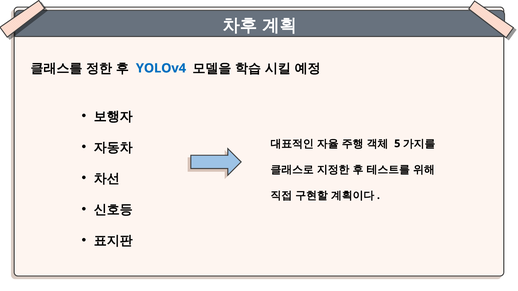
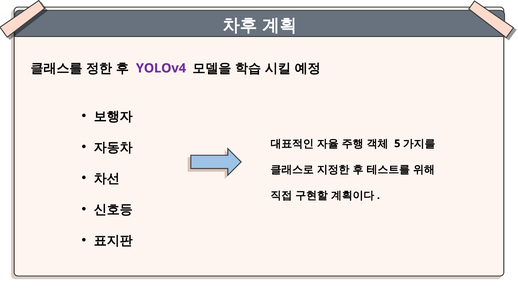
YOLOv4 colour: blue -> purple (161, 68)
